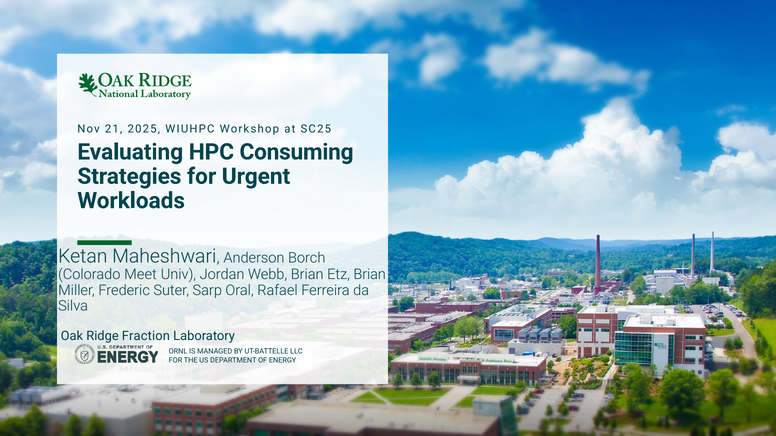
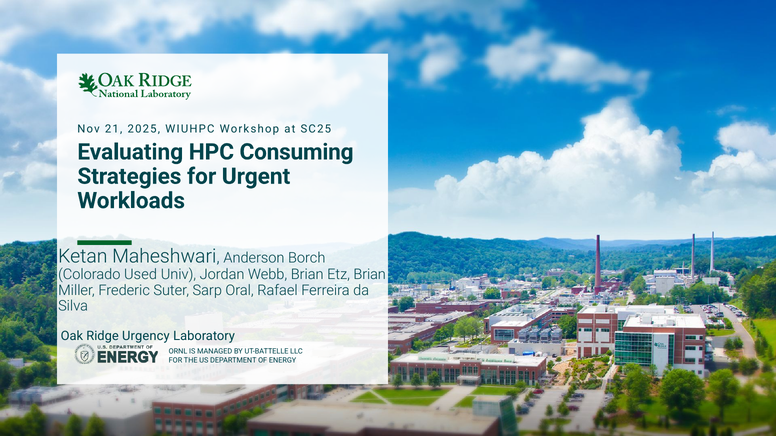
Meet: Meet -> Used (141, 275)
Fraction: Fraction -> Urgency (146, 336)
